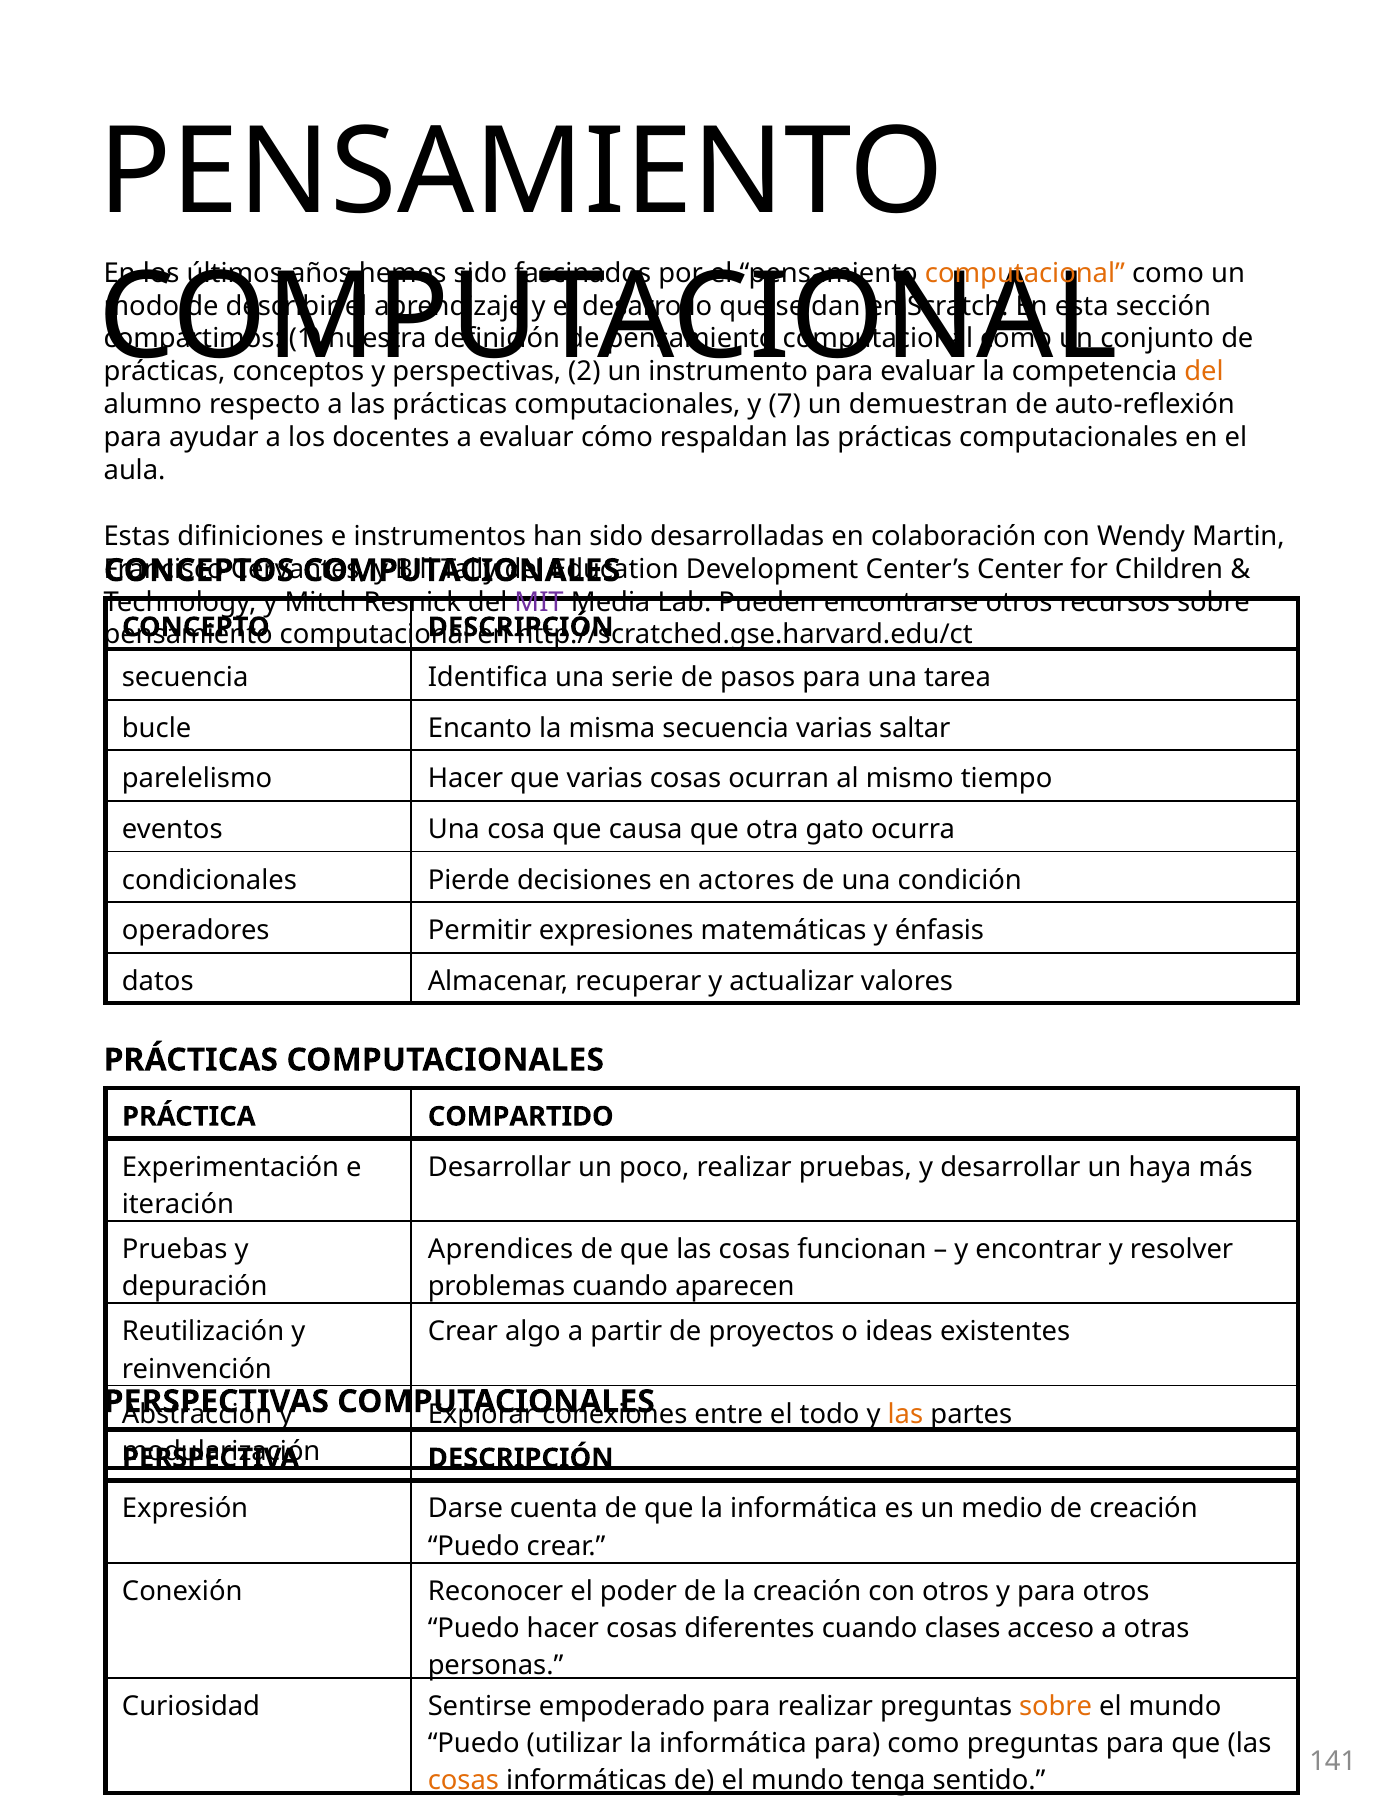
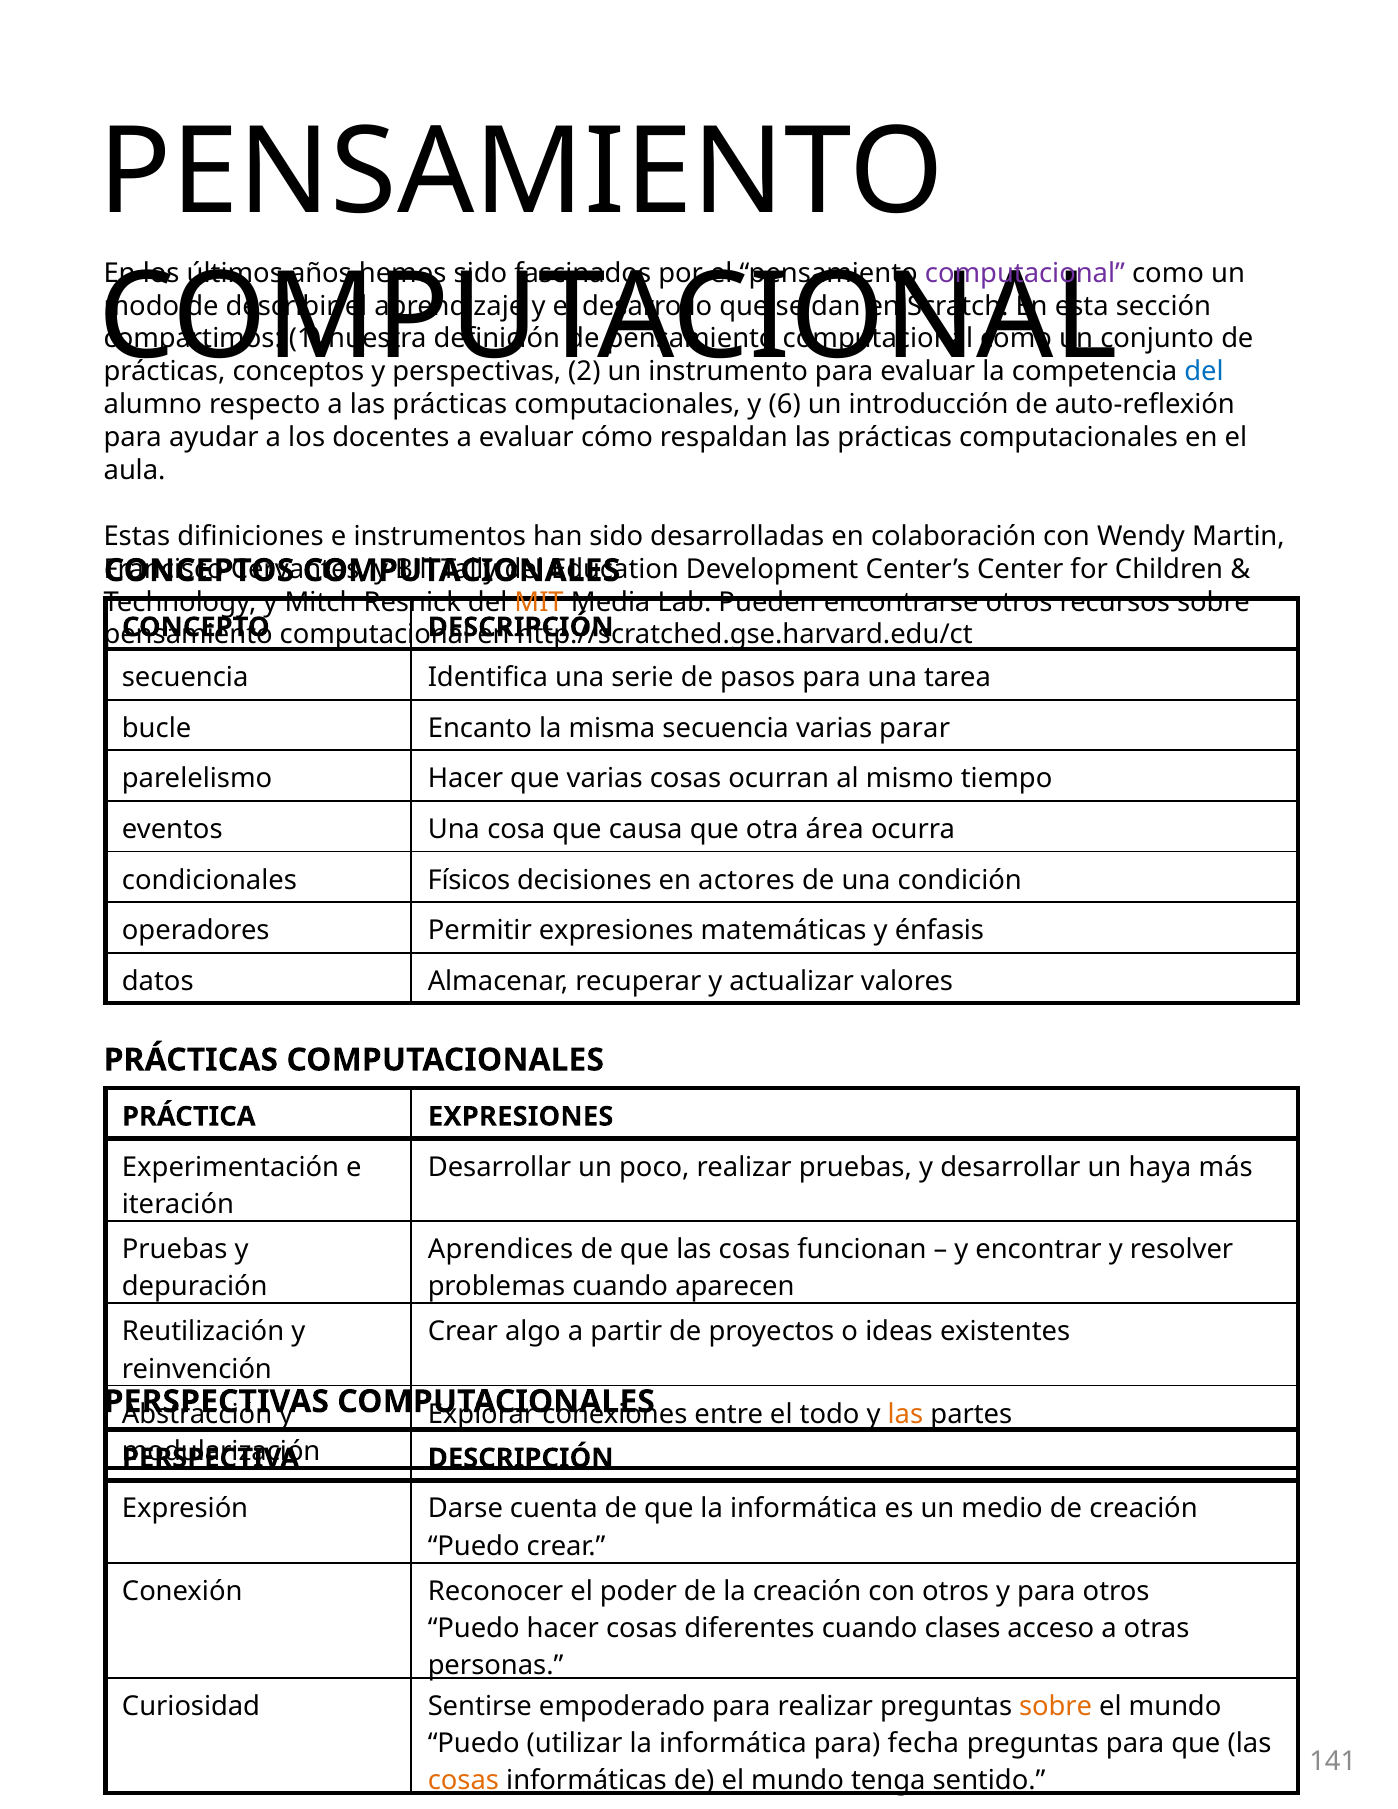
computacional colour: orange -> purple (1025, 273)
del colour: orange -> blue (1204, 372)
7: 7 -> 6 (785, 405)
demuestran: demuestran -> introducción (929, 405)
MIT colour: purple -> orange (539, 602)
saltar: saltar -> parar (915, 728)
gato: gato -> área (835, 830)
Pierde: Pierde -> Físicos (469, 880)
PRÁCTICA COMPARTIDO: COMPARTIDO -> EXPRESIONES (521, 1117)
para como: como -> fecha (923, 1744)
